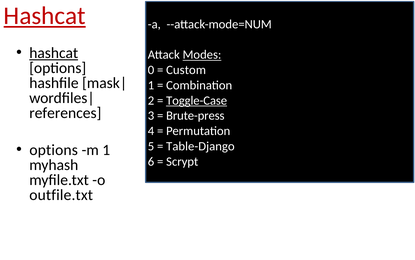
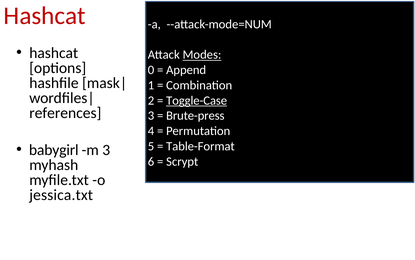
Hashcat underline: present -> none (45, 16)
hashcat underline: present -> none (54, 53)
Custom: Custom -> Append (186, 70)
Table-Django: Table-Django -> Table-Format (200, 146)
options: options -> babygirl (54, 150)
m 1: 1 -> 3 (106, 150)
outfile.txt: outfile.txt -> jessica.txt (61, 194)
